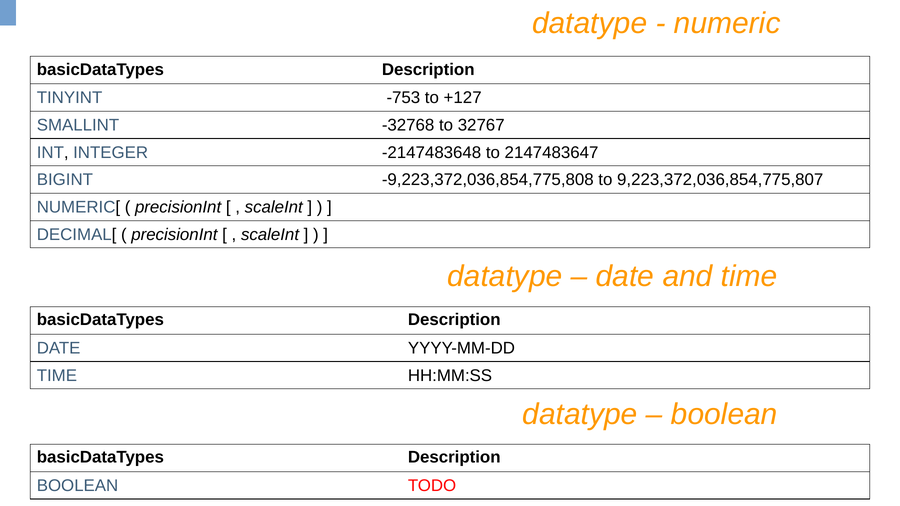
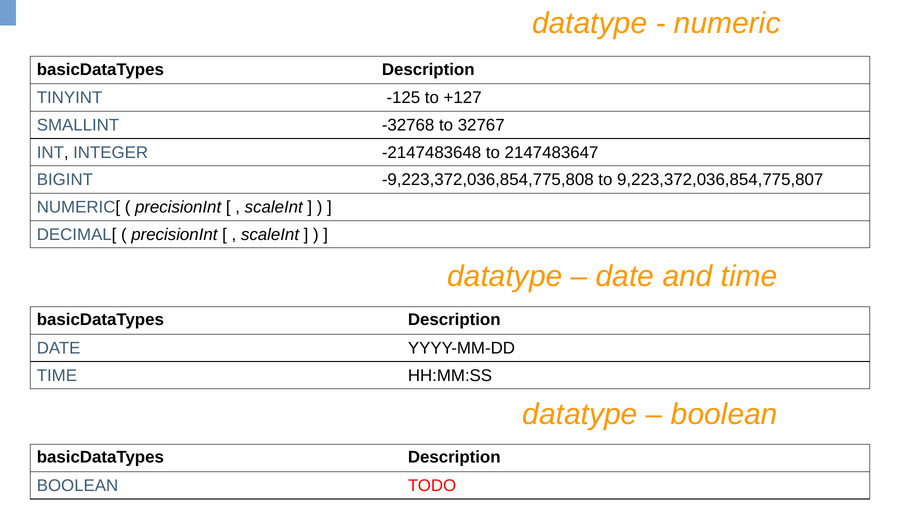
-753: -753 -> -125 (403, 98)
